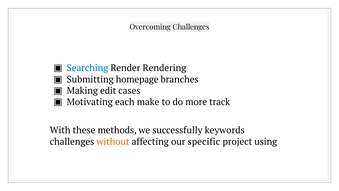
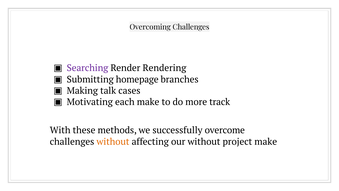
Searching colour: blue -> purple (87, 68)
edit: edit -> talk (108, 91)
keywords: keywords -> overcome (225, 130)
our specific: specific -> without (204, 141)
project using: using -> make (266, 141)
